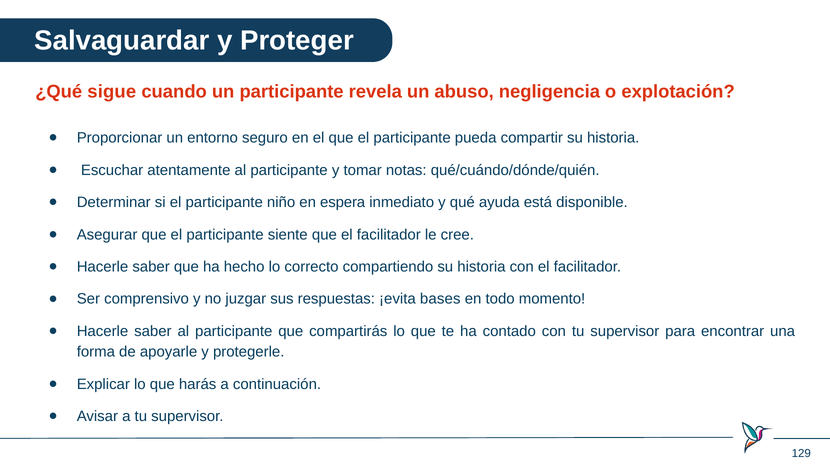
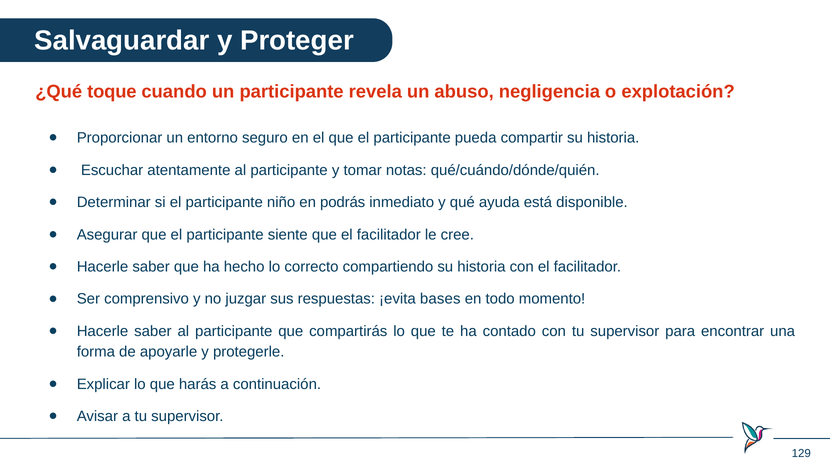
sigue: sigue -> toque (112, 91)
espera: espera -> podrás (343, 202)
